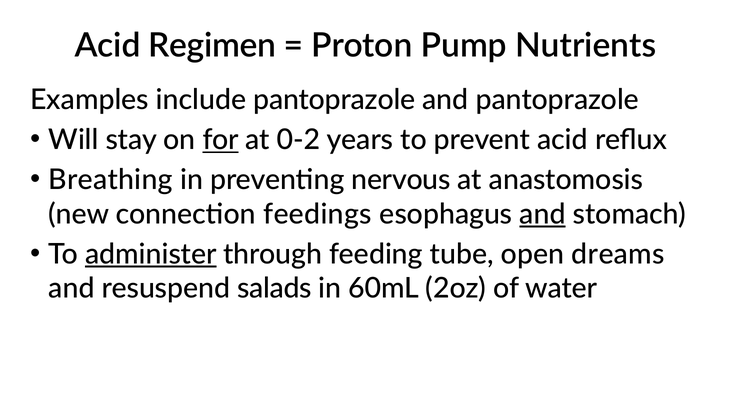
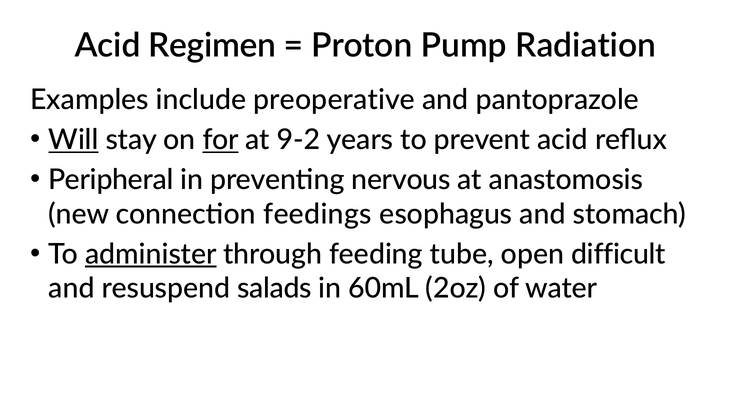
Nutrients: Nutrients -> Radiation (586, 45)
include pantoprazole: pantoprazole -> preoperative (334, 100)
Will underline: none -> present (73, 140)
0-2: 0-2 -> 9-2 (299, 140)
Breathing: Breathing -> Peripheral (111, 180)
and underline: present -> none (543, 214)
dreams: dreams -> difficult (618, 254)
